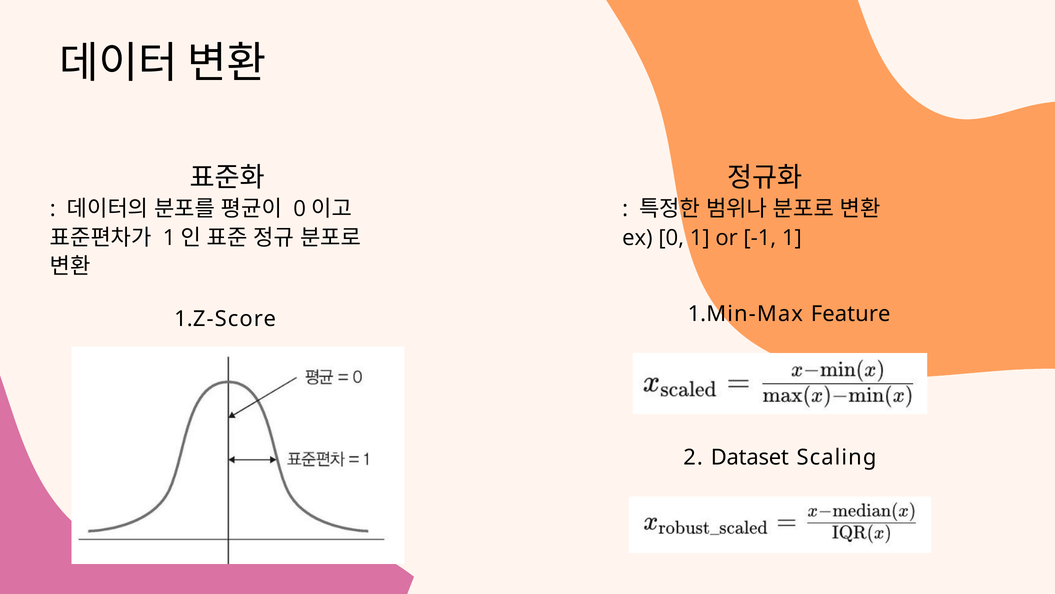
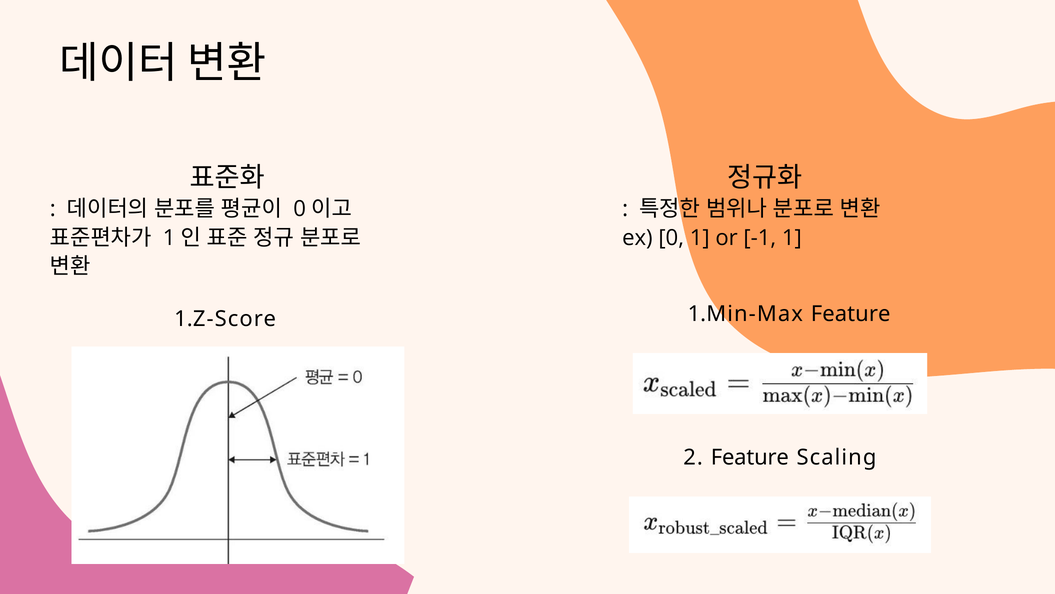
2 Dataset: Dataset -> Feature (750, 457)
